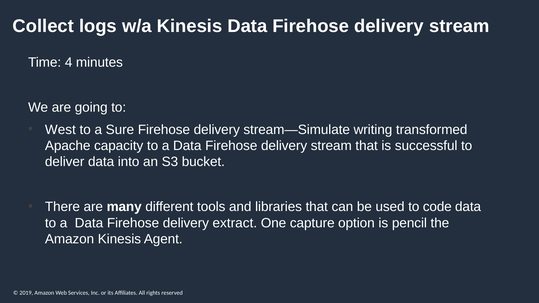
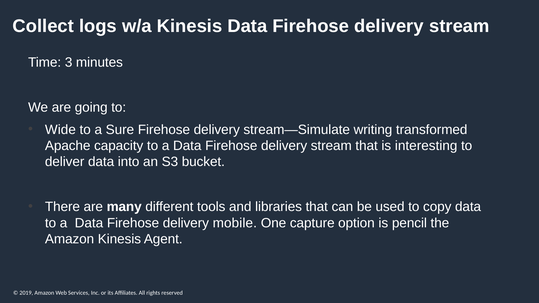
4: 4 -> 3 (69, 63)
West: West -> Wide (60, 130)
successful: successful -> interesting (426, 146)
code: code -> copy (437, 207)
extract: extract -> mobile (235, 223)
